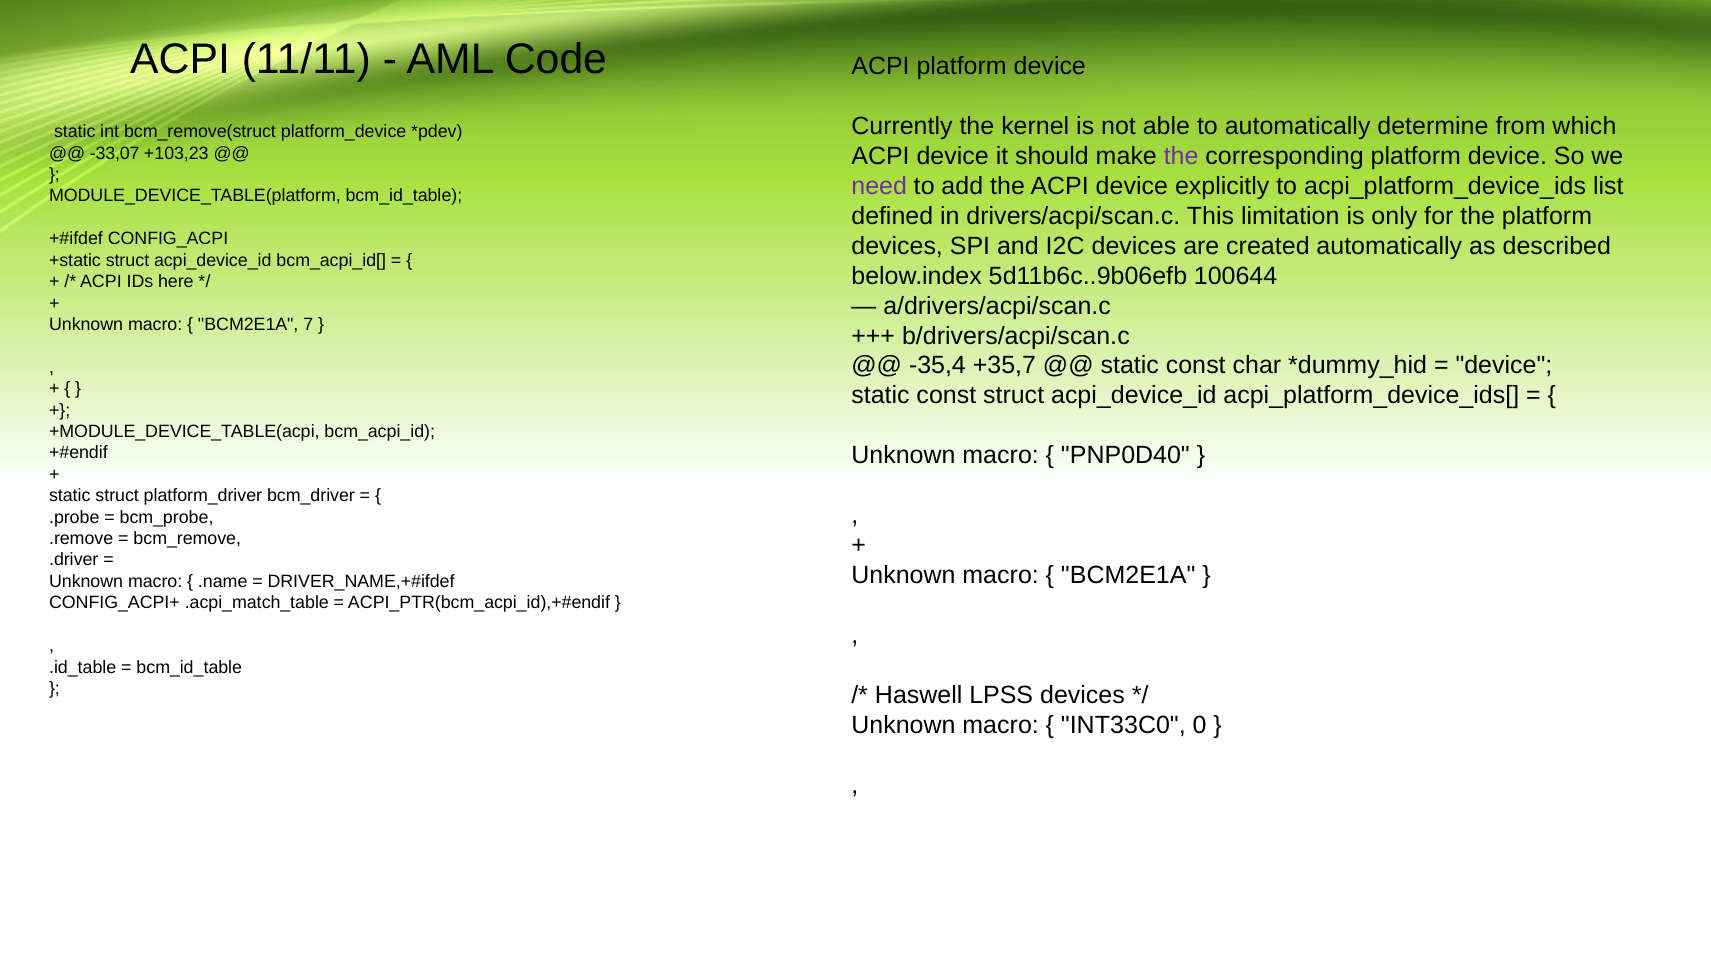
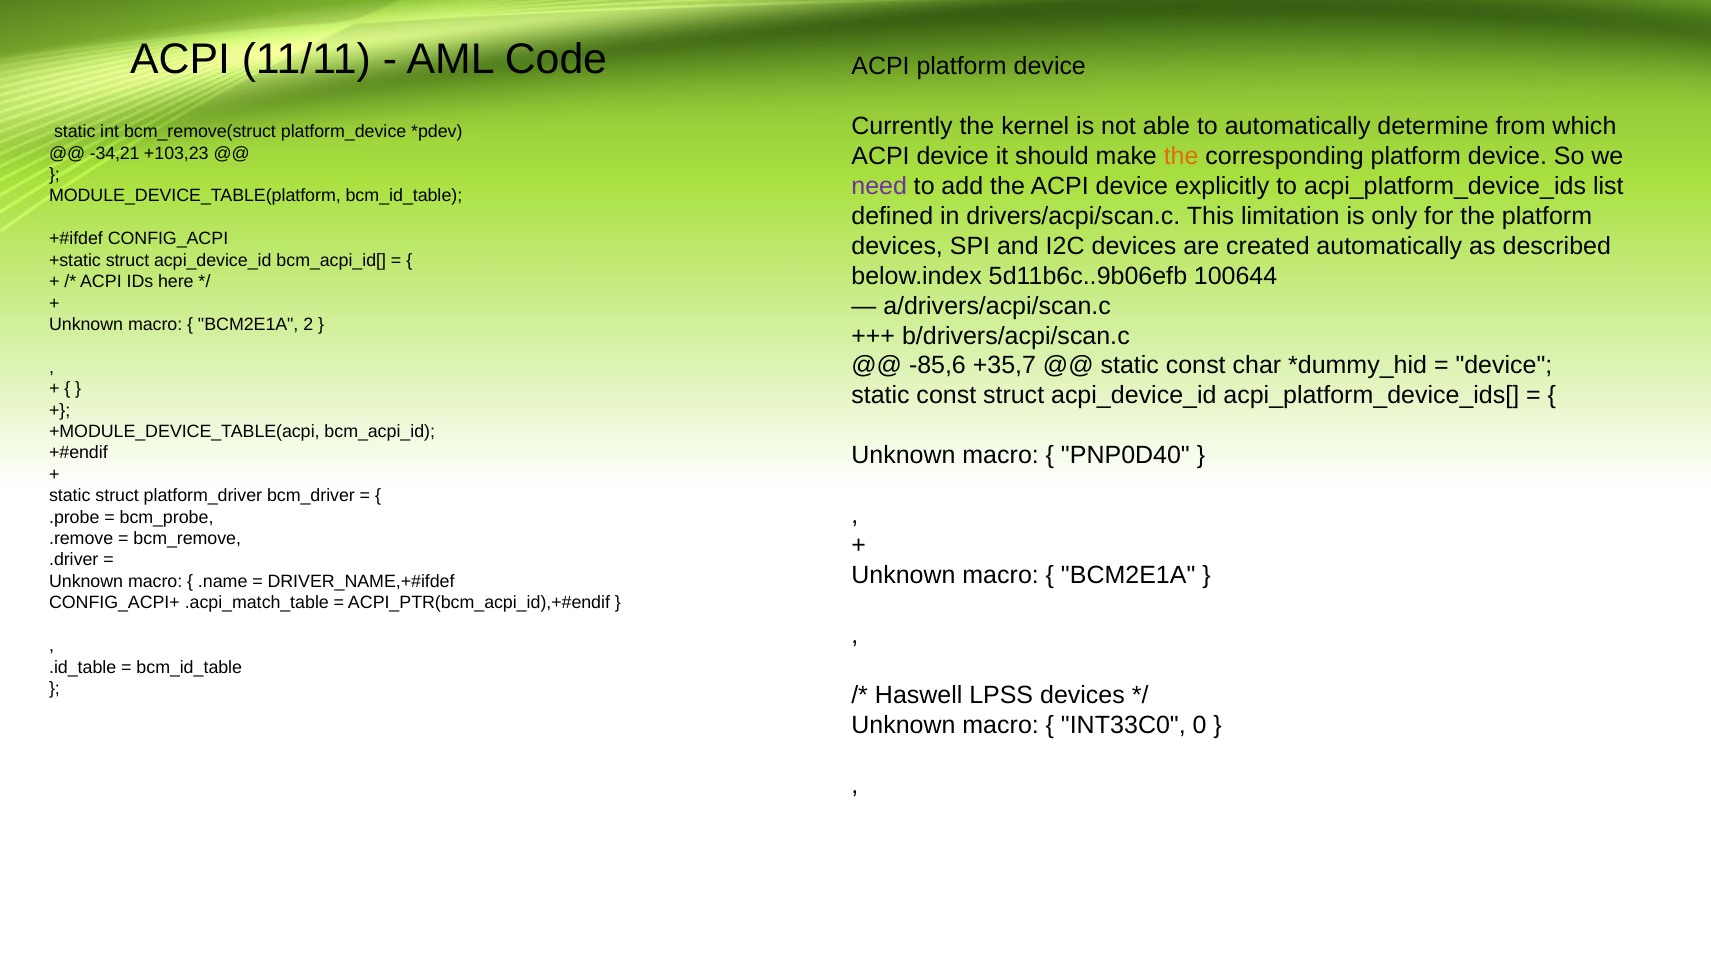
the colour: purple -> orange (1181, 156)
-33,07: -33,07 -> -34,21 (115, 153)
7: 7 -> 2 (308, 325)
-35,4: -35,4 -> -85,6 (937, 366)
